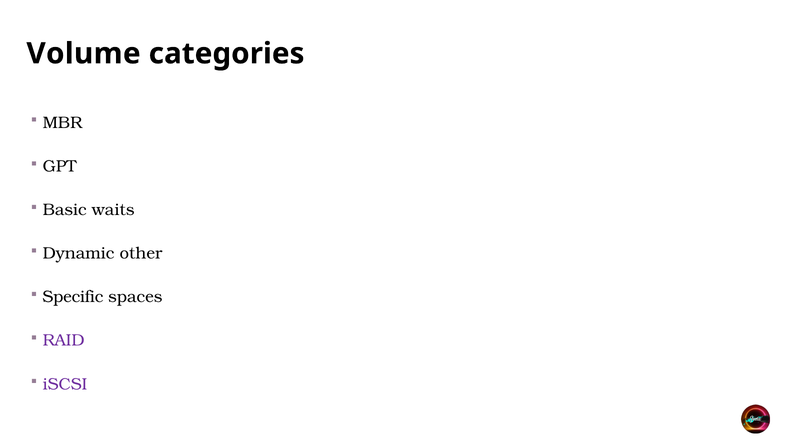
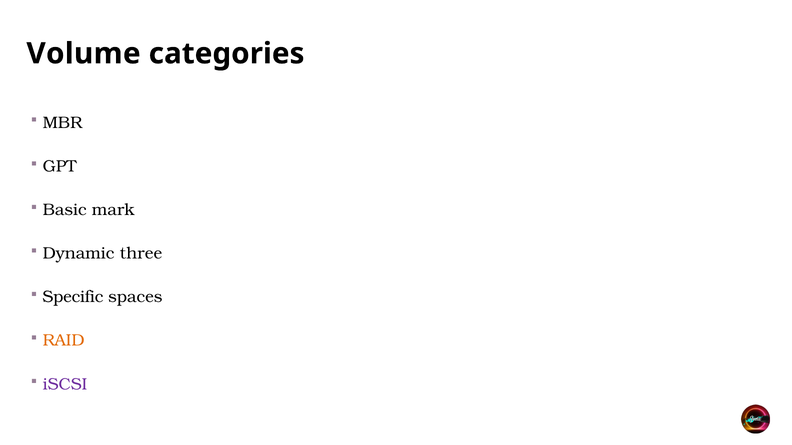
waits: waits -> mark (113, 210)
other: other -> three (141, 254)
RAID colour: purple -> orange (64, 341)
